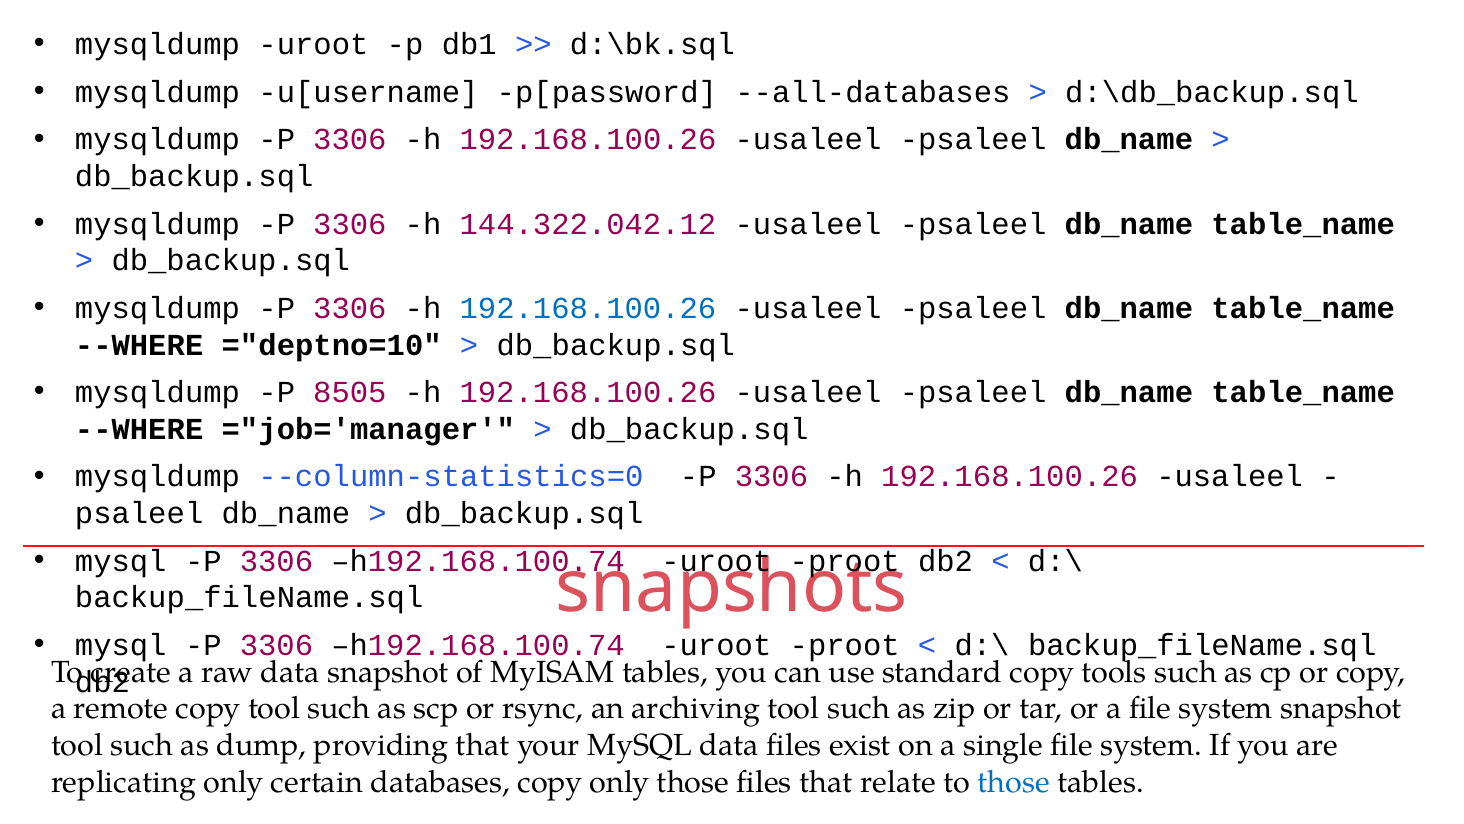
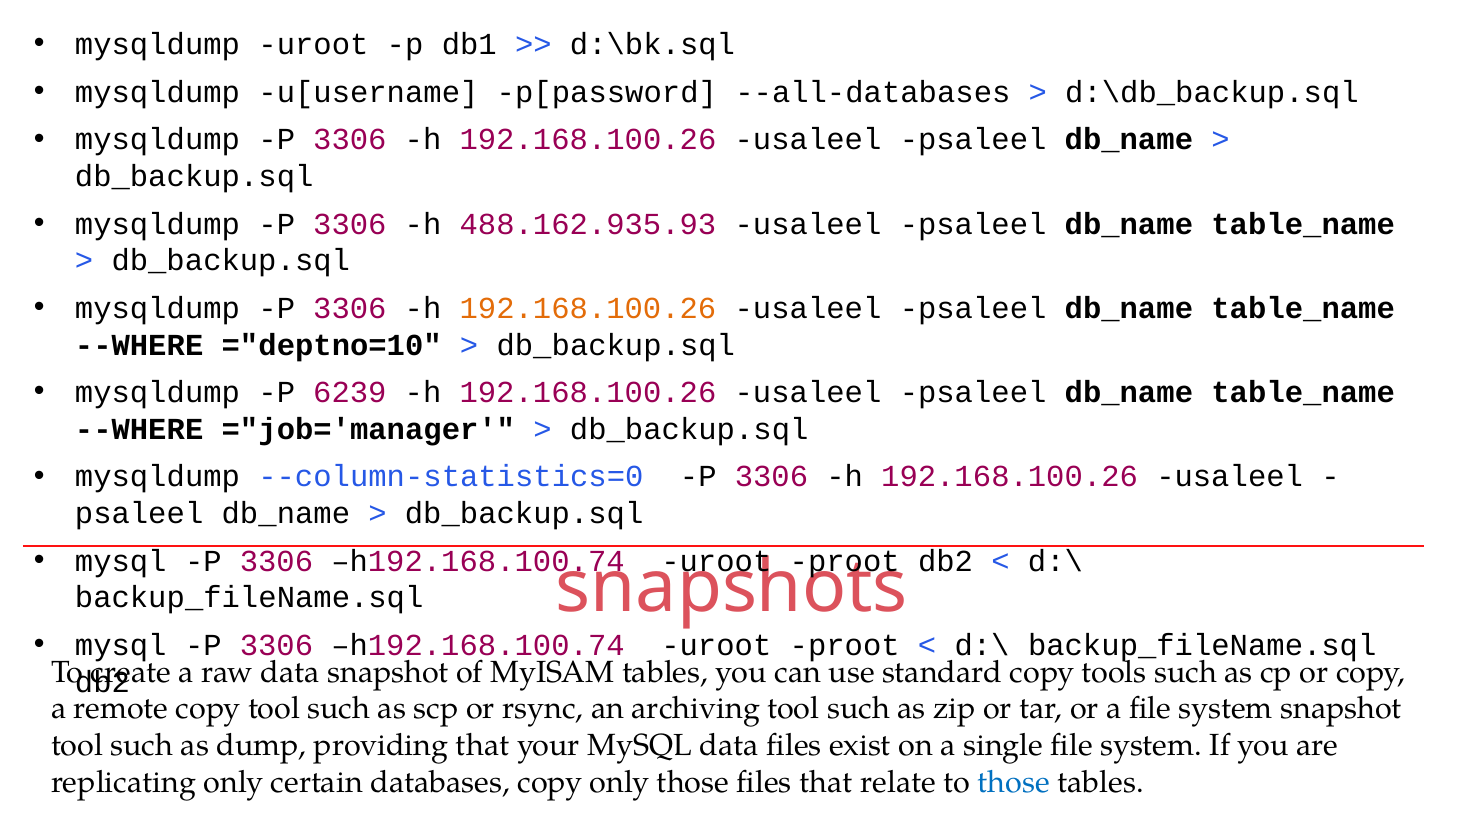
144.322.042.12: 144.322.042.12 -> 488.162.935.93 (588, 224)
192.168.100.26 colour: blue -> orange (588, 308)
8505: 8505 -> 6239 (350, 392)
